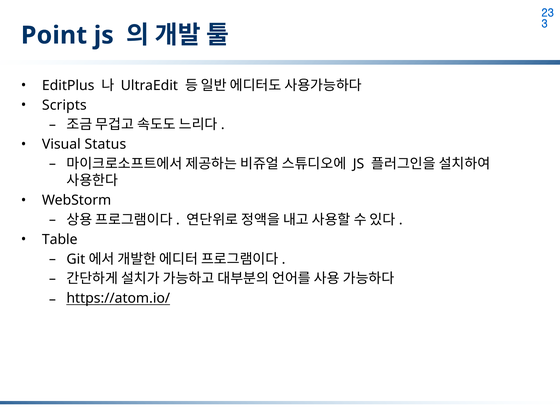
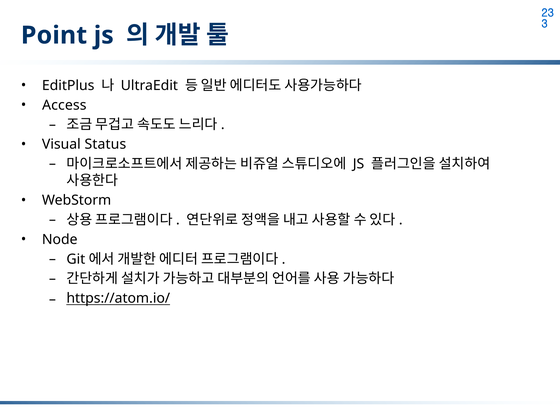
Scripts: Scripts -> Access (64, 105)
Table: Table -> Node (60, 239)
